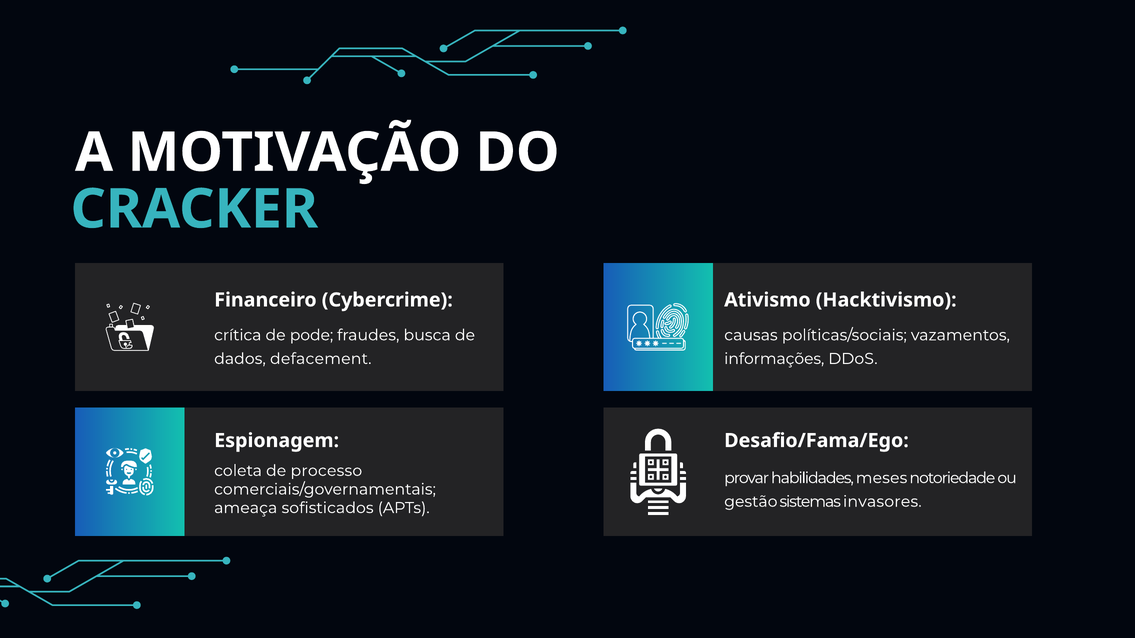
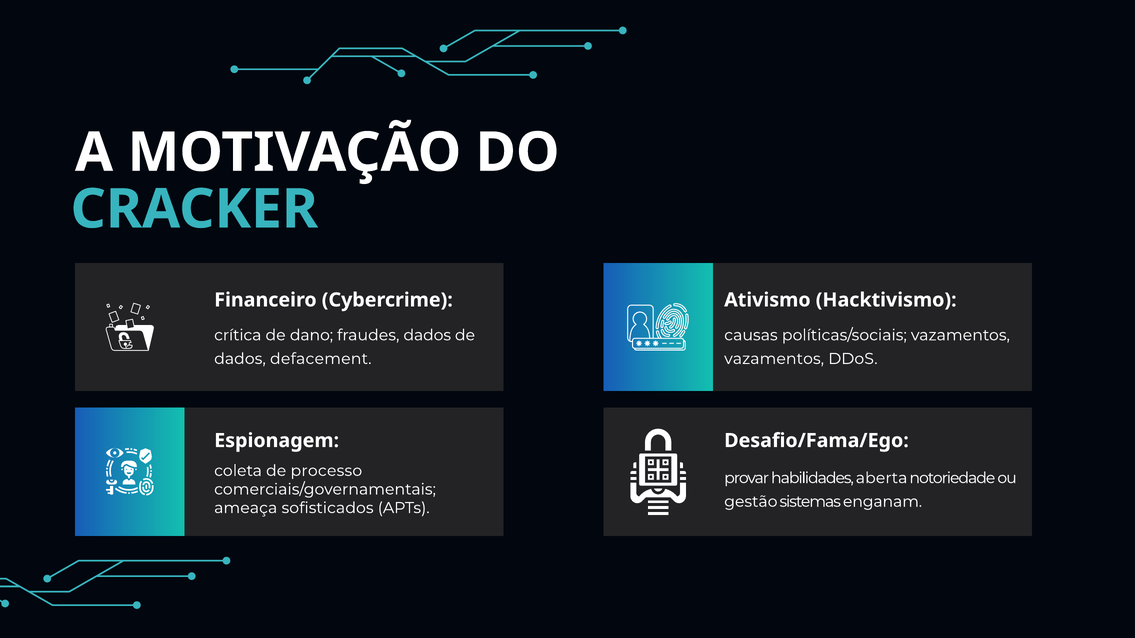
pode: pode -> dano (311, 335)
fraudes busca: busca -> dados (427, 335)
informações: informações -> vazamentos (774, 359)
meses: meses -> aberta (882, 478)
invasores: invasores -> enganam (882, 502)
